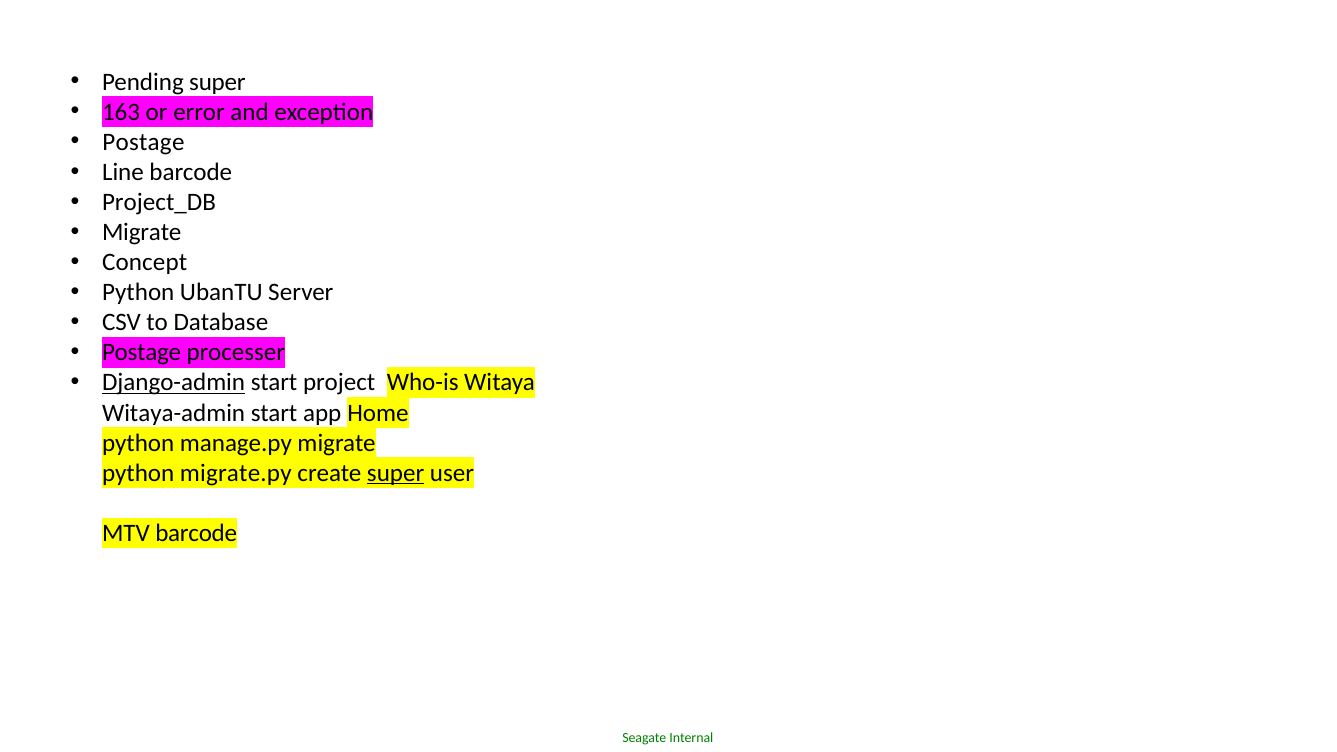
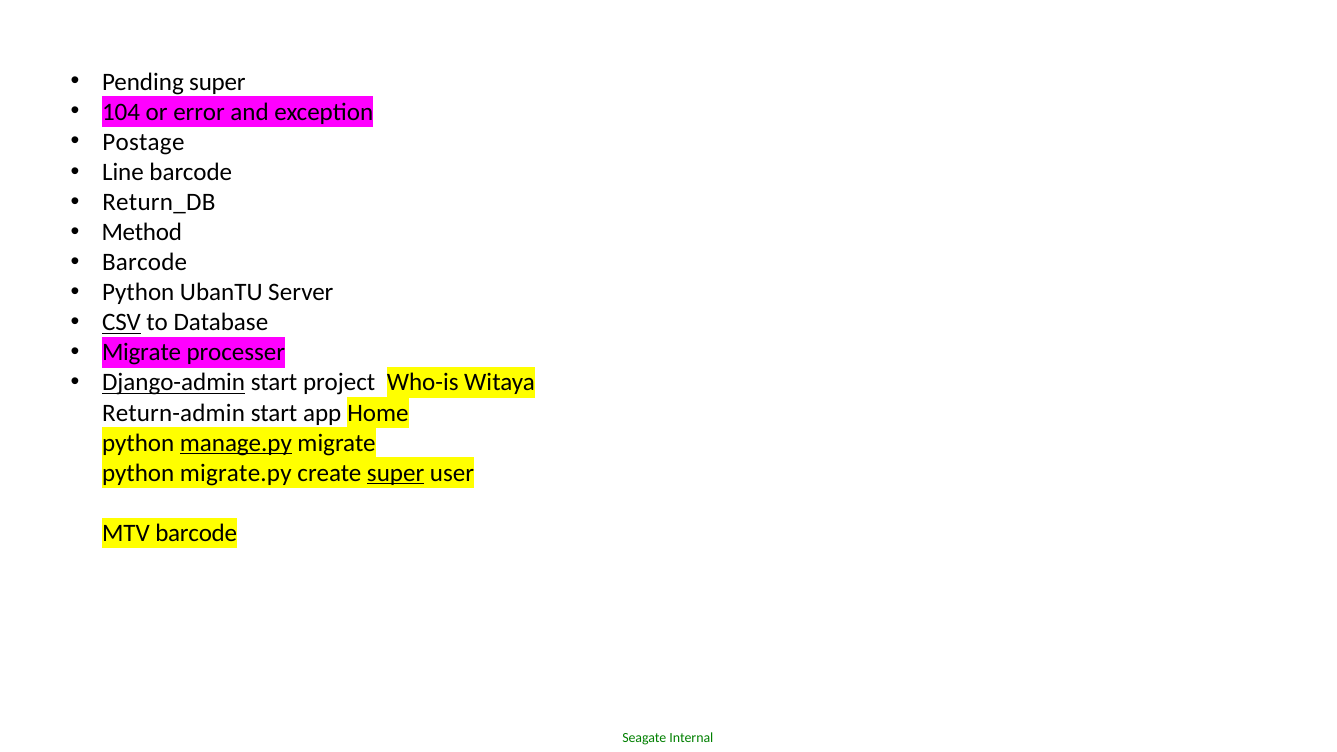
163: 163 -> 104 (121, 112)
Project_DB: Project_DB -> Return_DB (159, 202)
Migrate: Migrate -> Method (142, 232)
Concept: Concept -> Barcode (145, 262)
CSV underline: none -> present (121, 323)
Postage: Postage -> Migrate (142, 353)
Witaya-admin: Witaya-admin -> Return-admin (173, 413)
manage.py underline: none -> present (236, 443)
